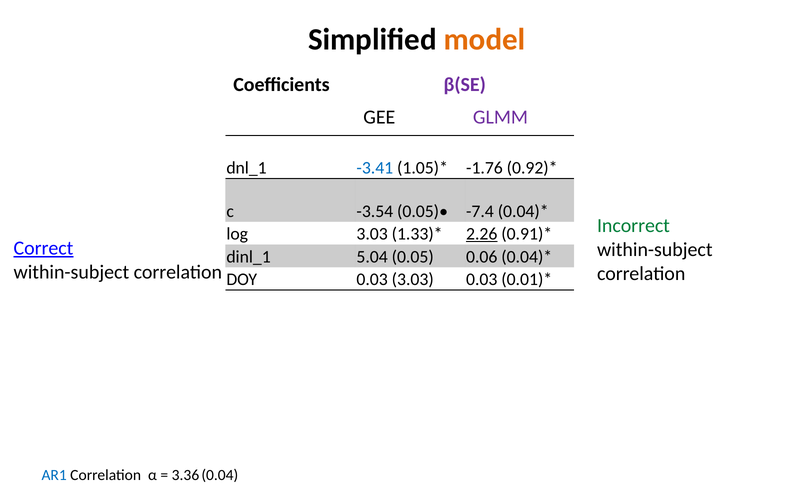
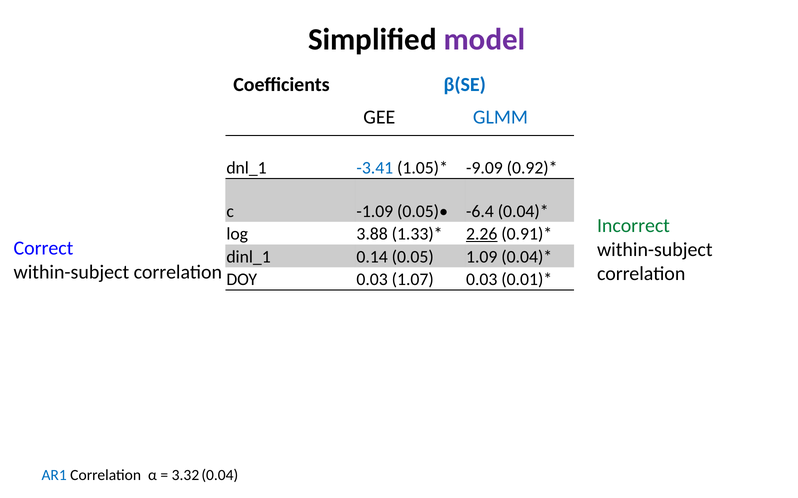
model colour: orange -> purple (485, 39)
β(SE colour: purple -> blue (465, 85)
GLMM colour: purple -> blue (500, 117)
-1.76: -1.76 -> -9.09 (484, 168)
-3.54: -3.54 -> -1.09 (375, 212)
-7.4: -7.4 -> -6.4 (480, 212)
log 3.03: 3.03 -> 3.88 (372, 234)
Correct underline: present -> none (43, 249)
5.04: 5.04 -> 0.14 (372, 257)
0.06: 0.06 -> 1.09 (482, 257)
0.03 3.03: 3.03 -> 1.07 (413, 280)
3.36: 3.36 -> 3.32 (185, 476)
